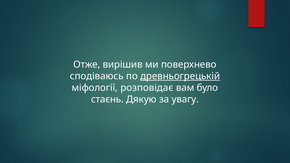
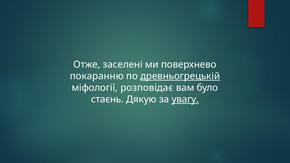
вирішив: вирішив -> заселені (123, 65)
сподіваюсь: сподіваюсь -> покаранню (97, 76)
увагу underline: none -> present (185, 99)
